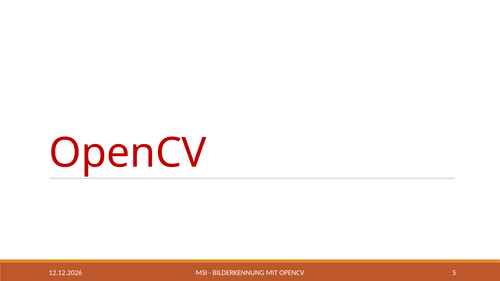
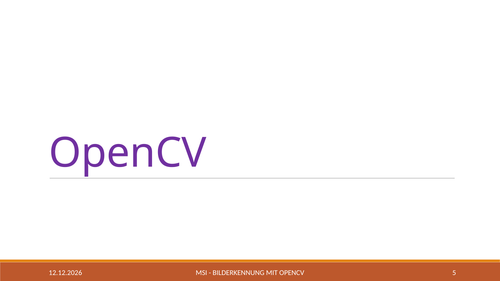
OpenCV colour: red -> purple (128, 153)
